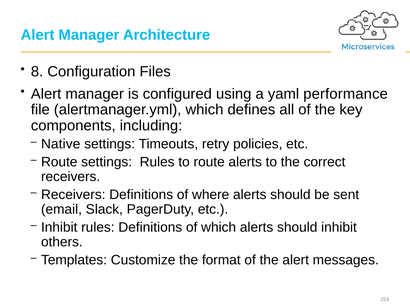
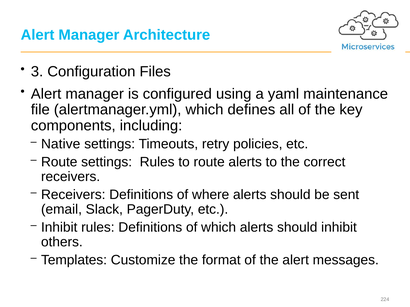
8: 8 -> 3 (37, 72)
performance: performance -> maintenance (346, 94)
